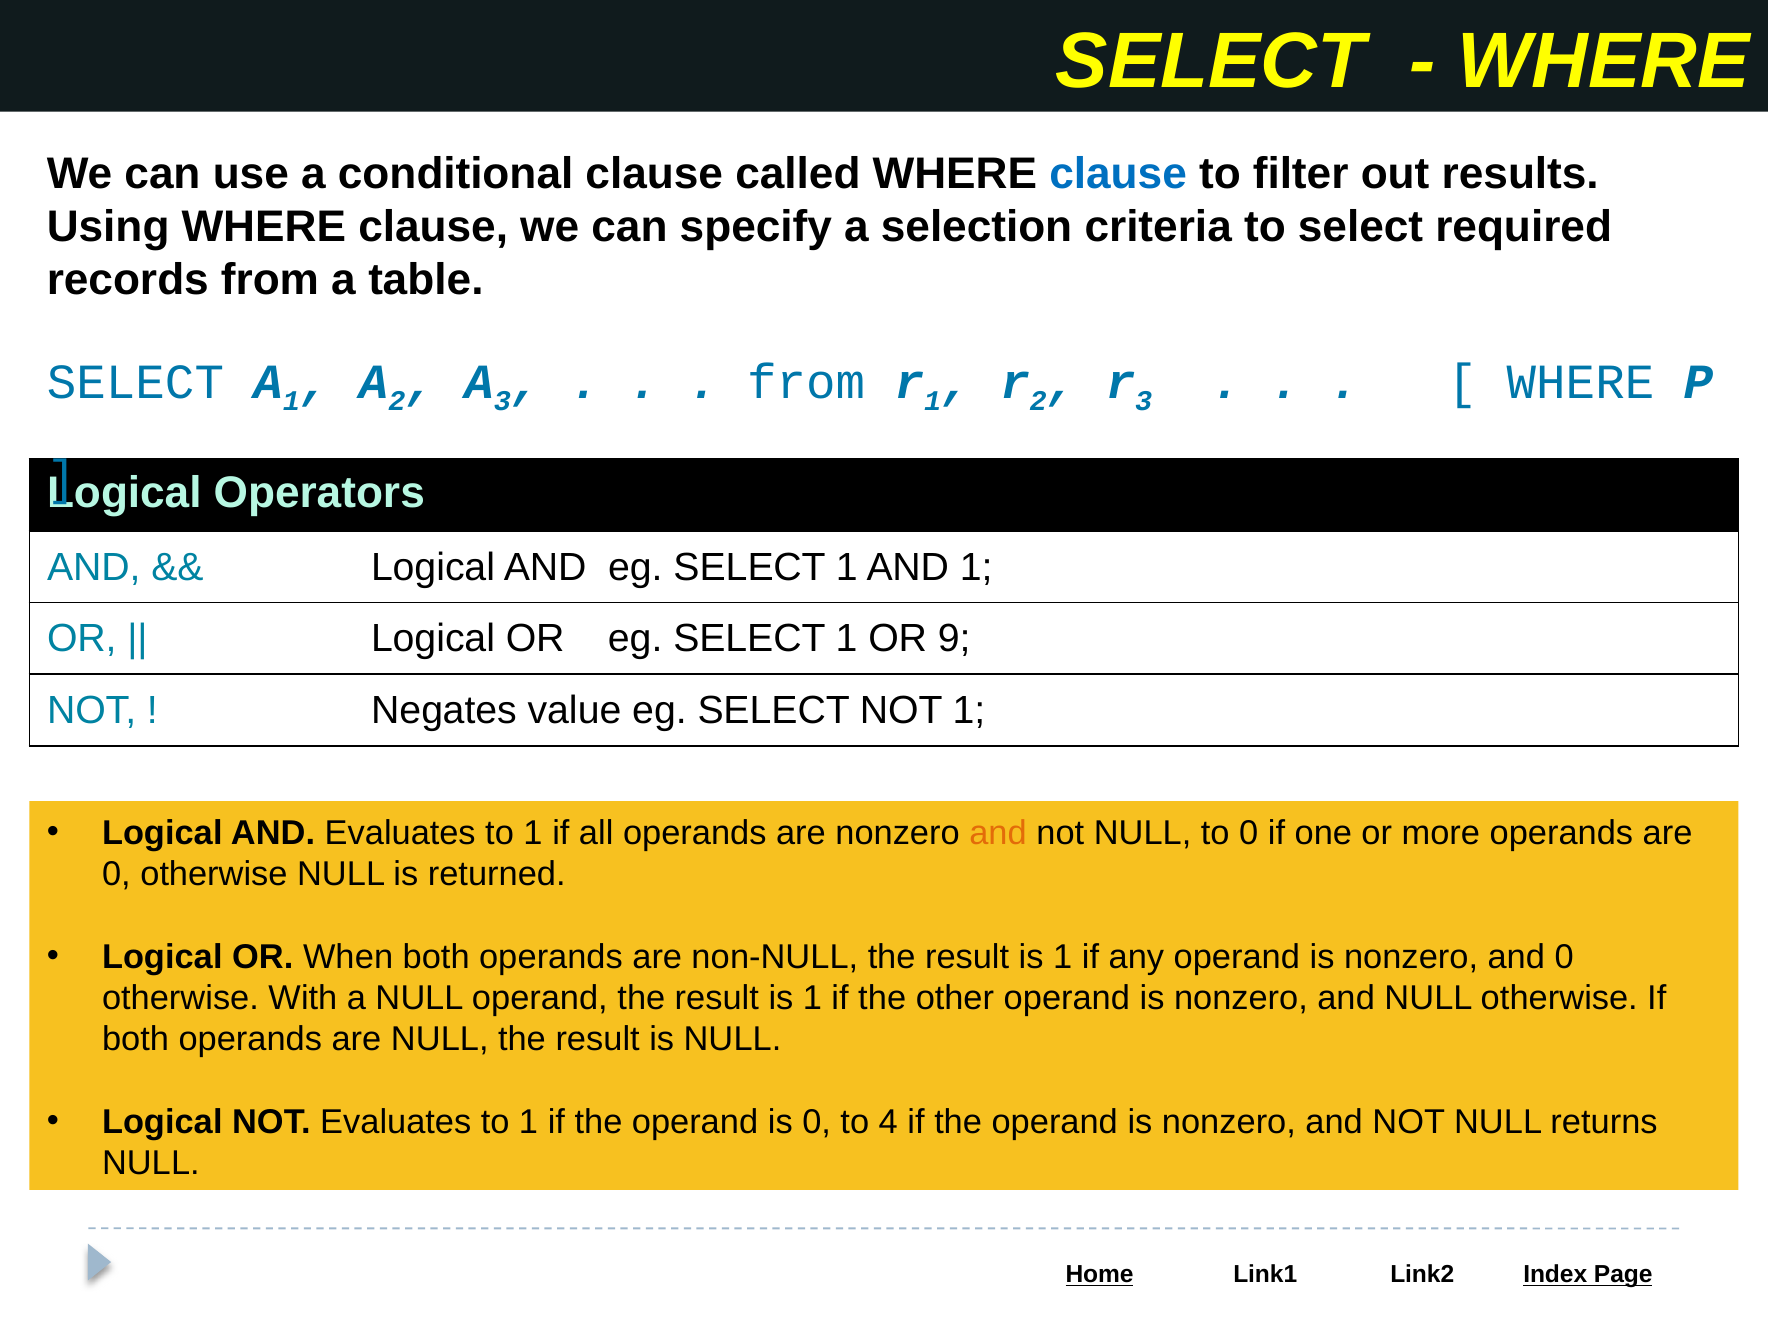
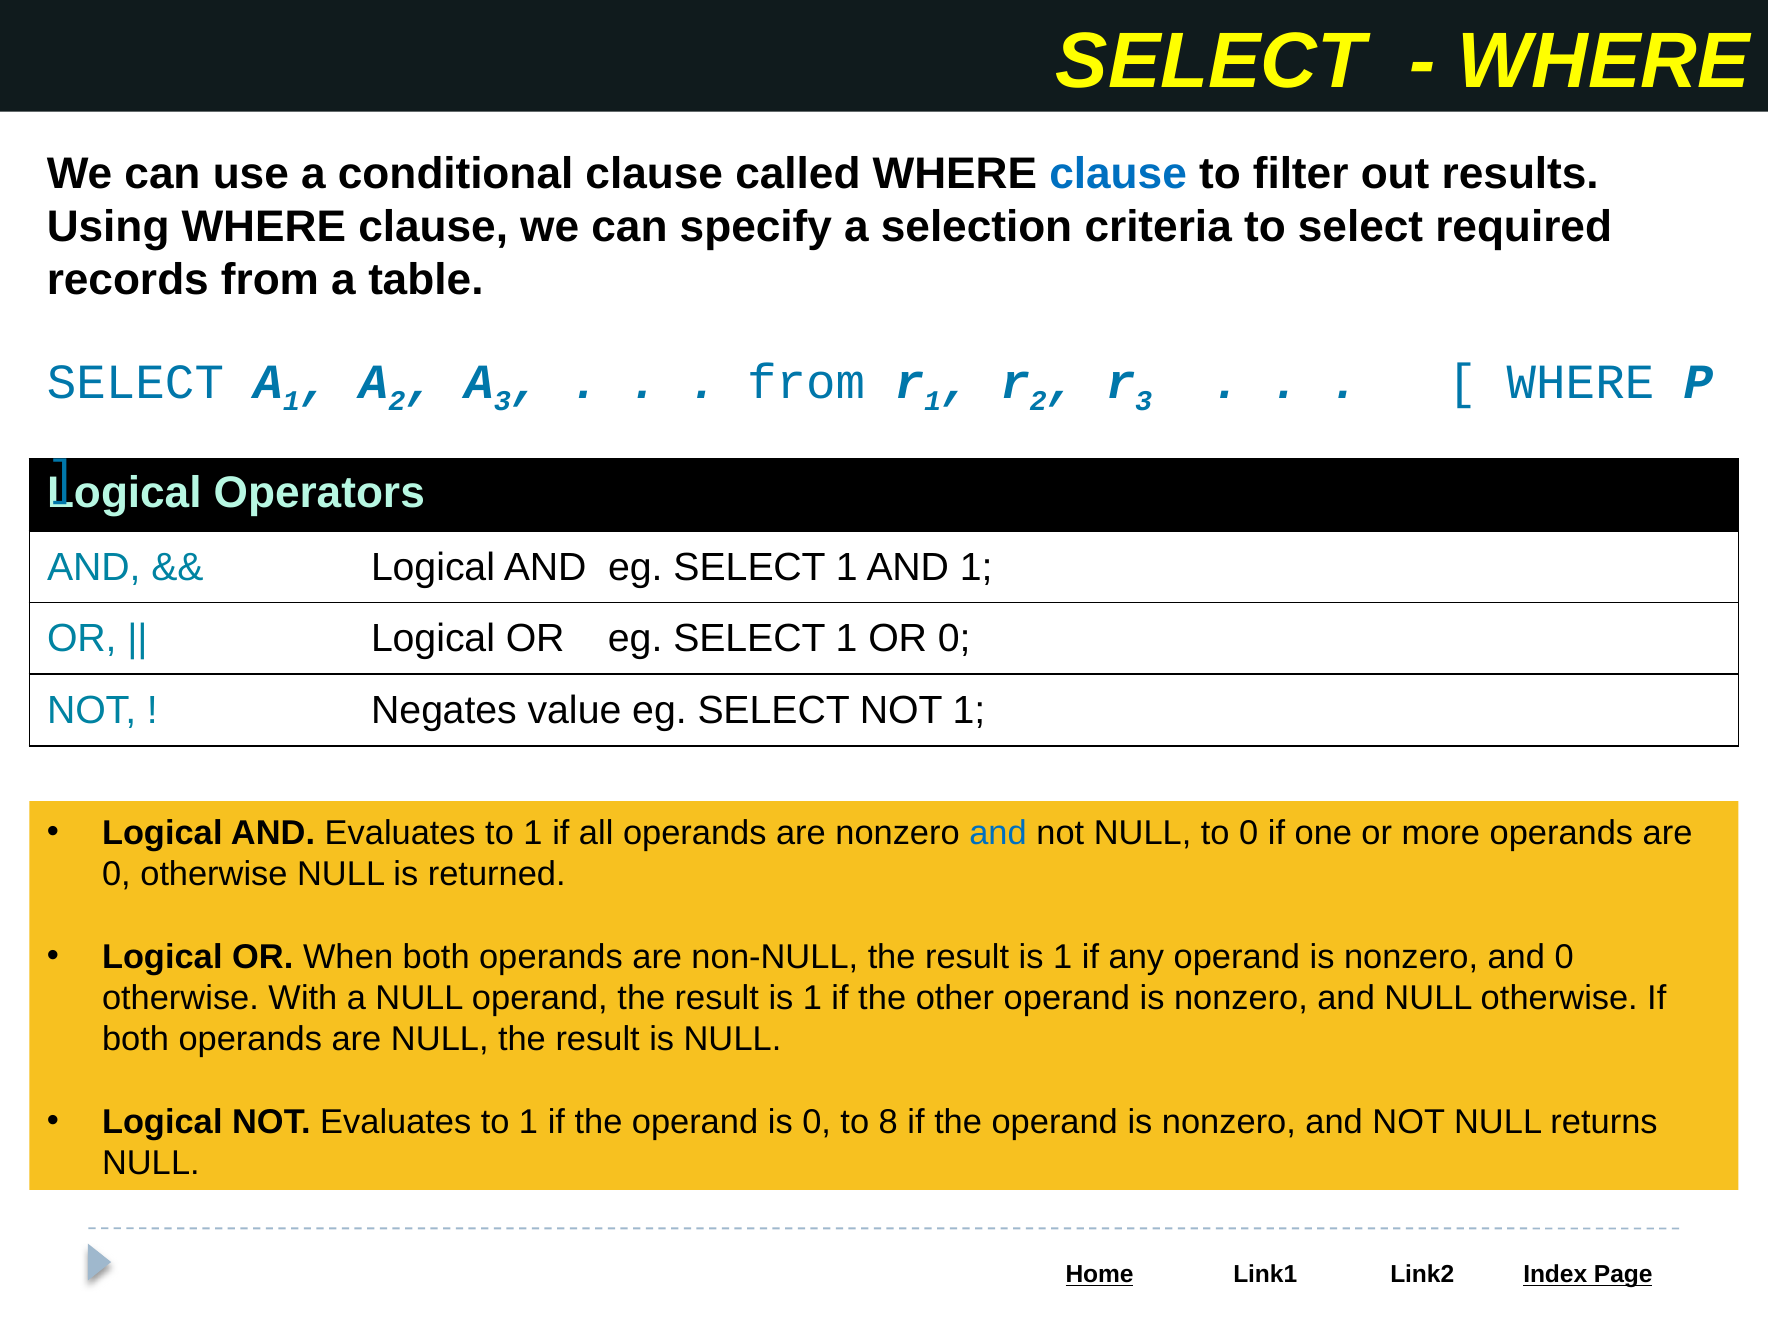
OR 9: 9 -> 0 (954, 639)
and colour: orange -> blue (998, 833)
4: 4 -> 8 (888, 1122)
